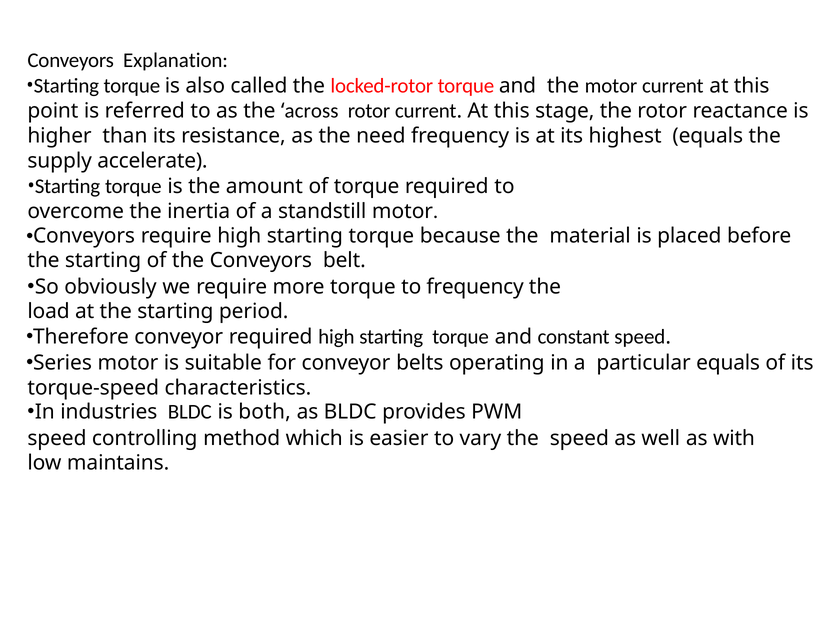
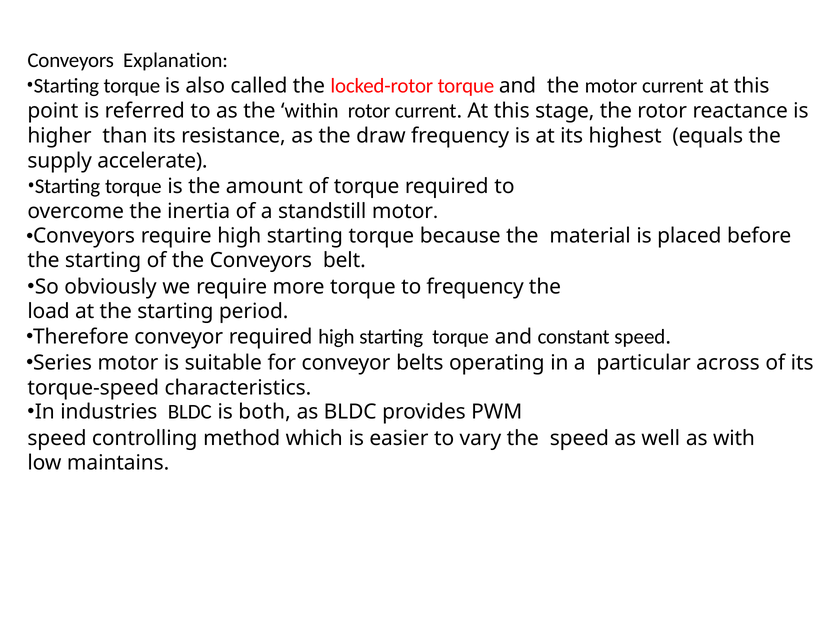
across: across -> within (312, 111)
need: need -> draw (381, 136)
particular equals: equals -> across (728, 363)
